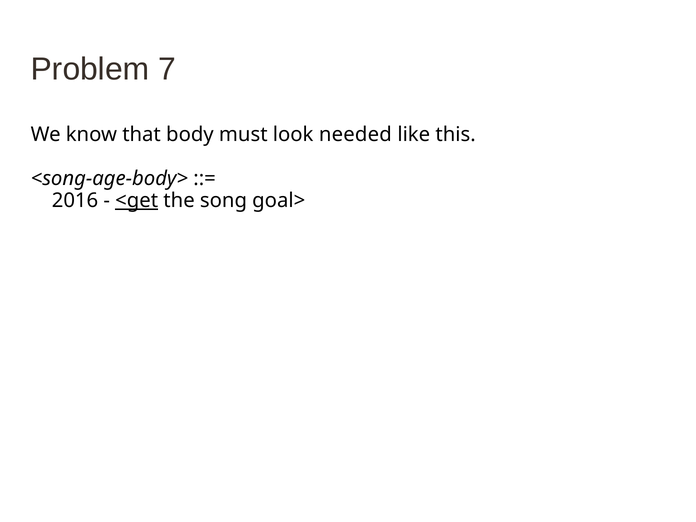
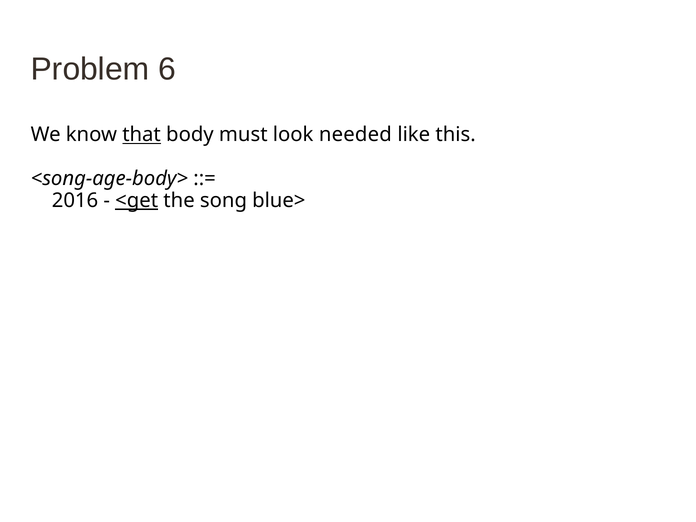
7: 7 -> 6 (167, 69)
that underline: none -> present (142, 135)
goal>: goal> -> blue> (279, 201)
